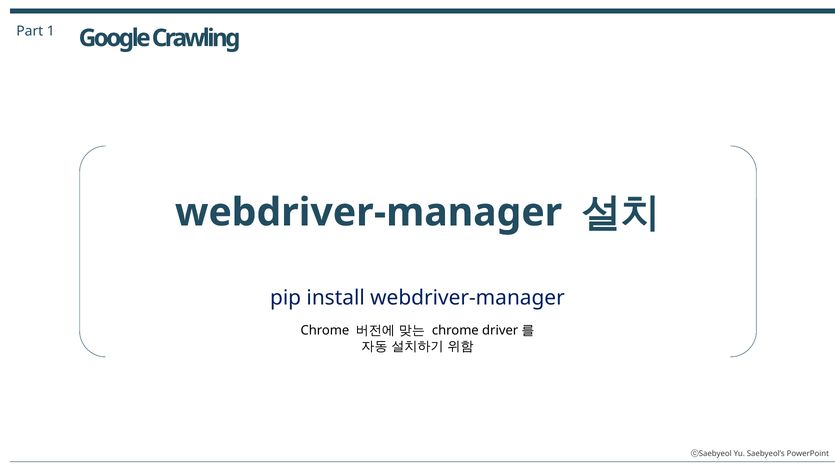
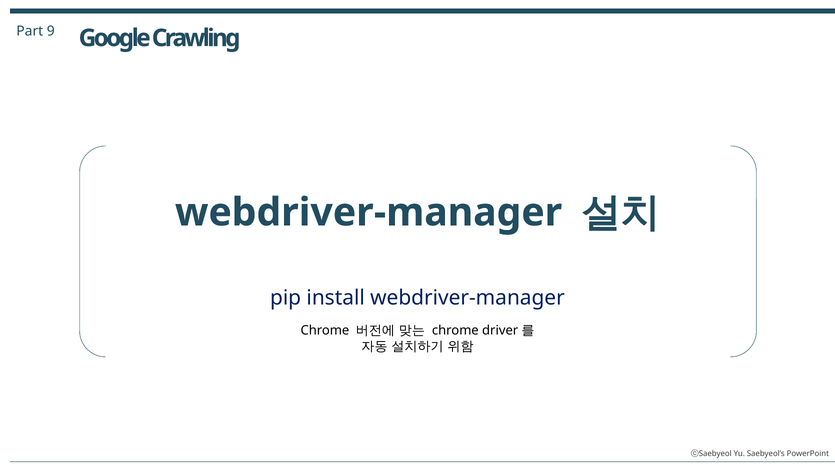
1: 1 -> 9 (51, 31)
